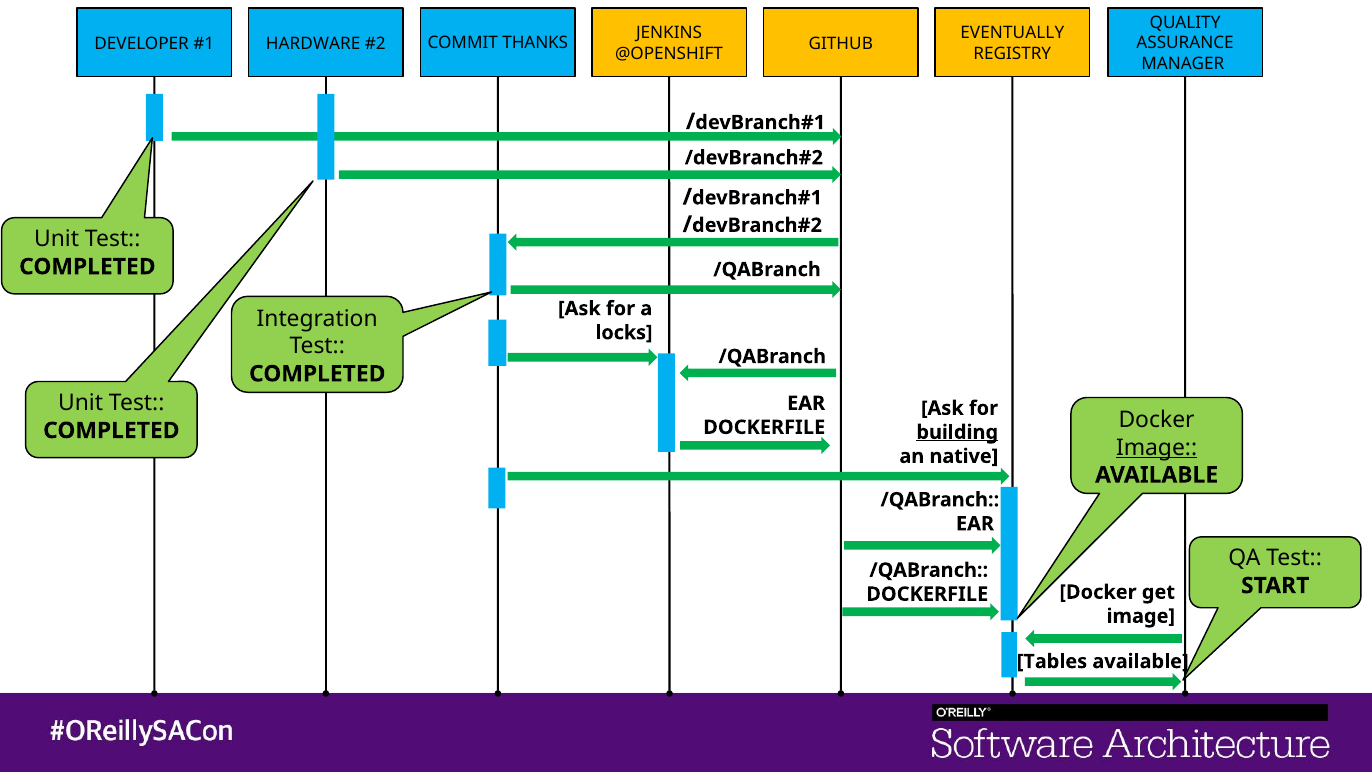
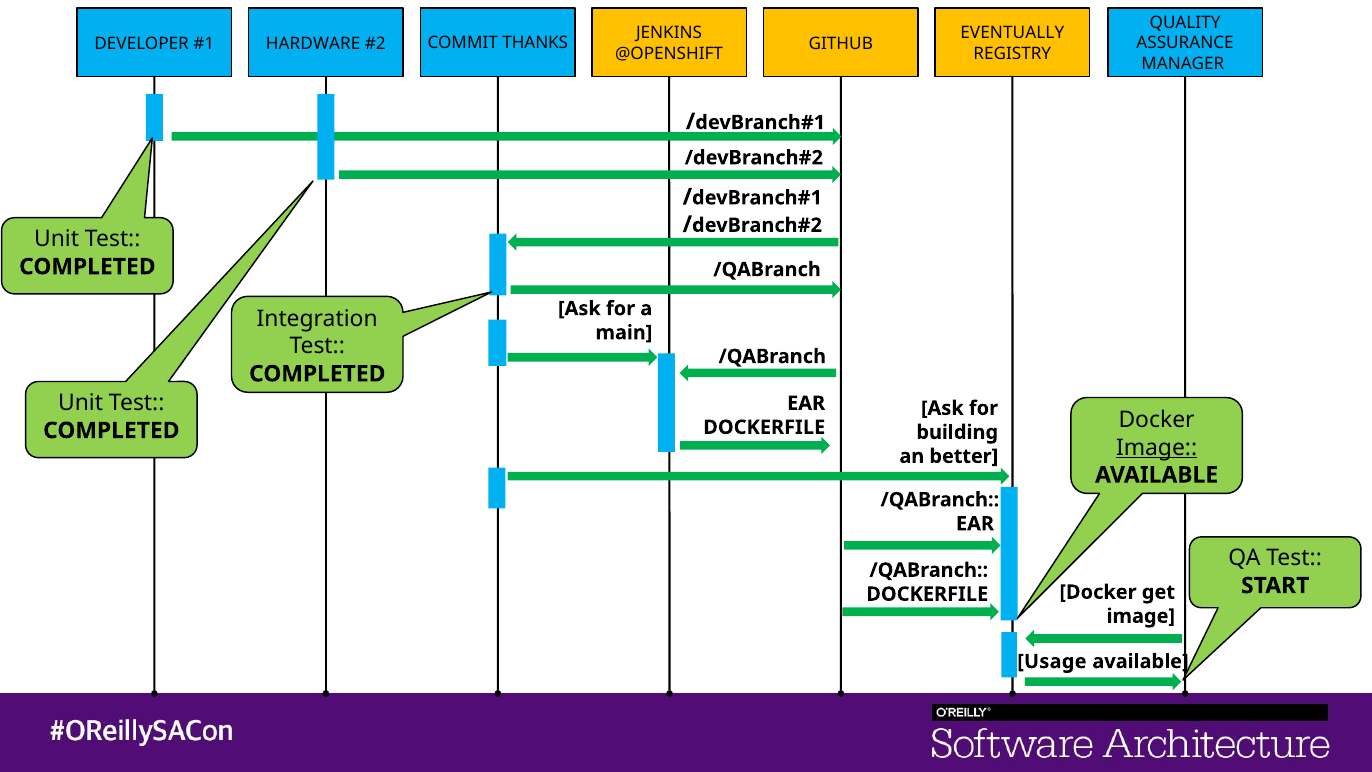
locks: locks -> main (624, 333)
building underline: present -> none (957, 432)
native: native -> better (964, 456)
Tables: Tables -> Usage (1052, 661)
